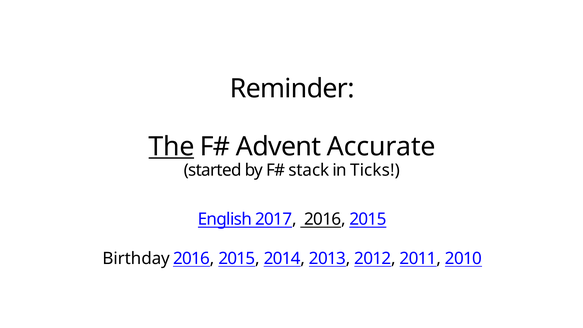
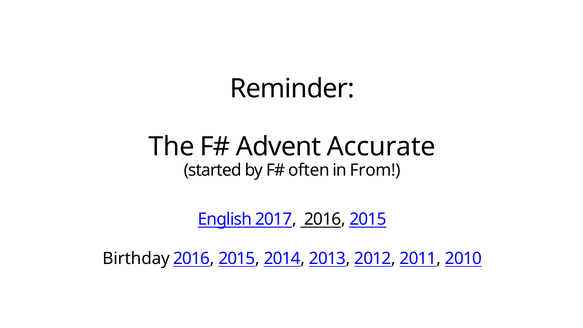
The underline: present -> none (171, 147)
stack: stack -> often (309, 170)
Ticks: Ticks -> From (375, 170)
